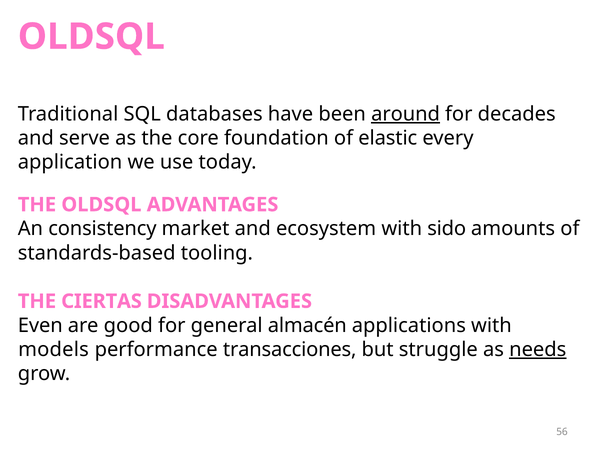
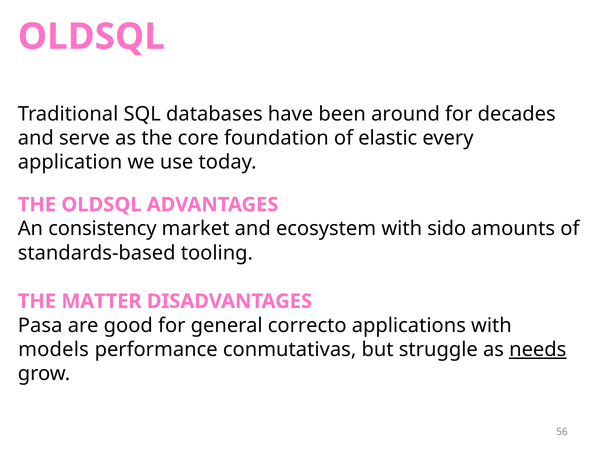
around underline: present -> none (406, 114)
CIERTAS: CIERTAS -> MATTER (101, 301)
Even: Even -> Pasa (40, 325)
almacén: almacén -> correcto (307, 325)
transacciones: transacciones -> conmutativas (290, 350)
